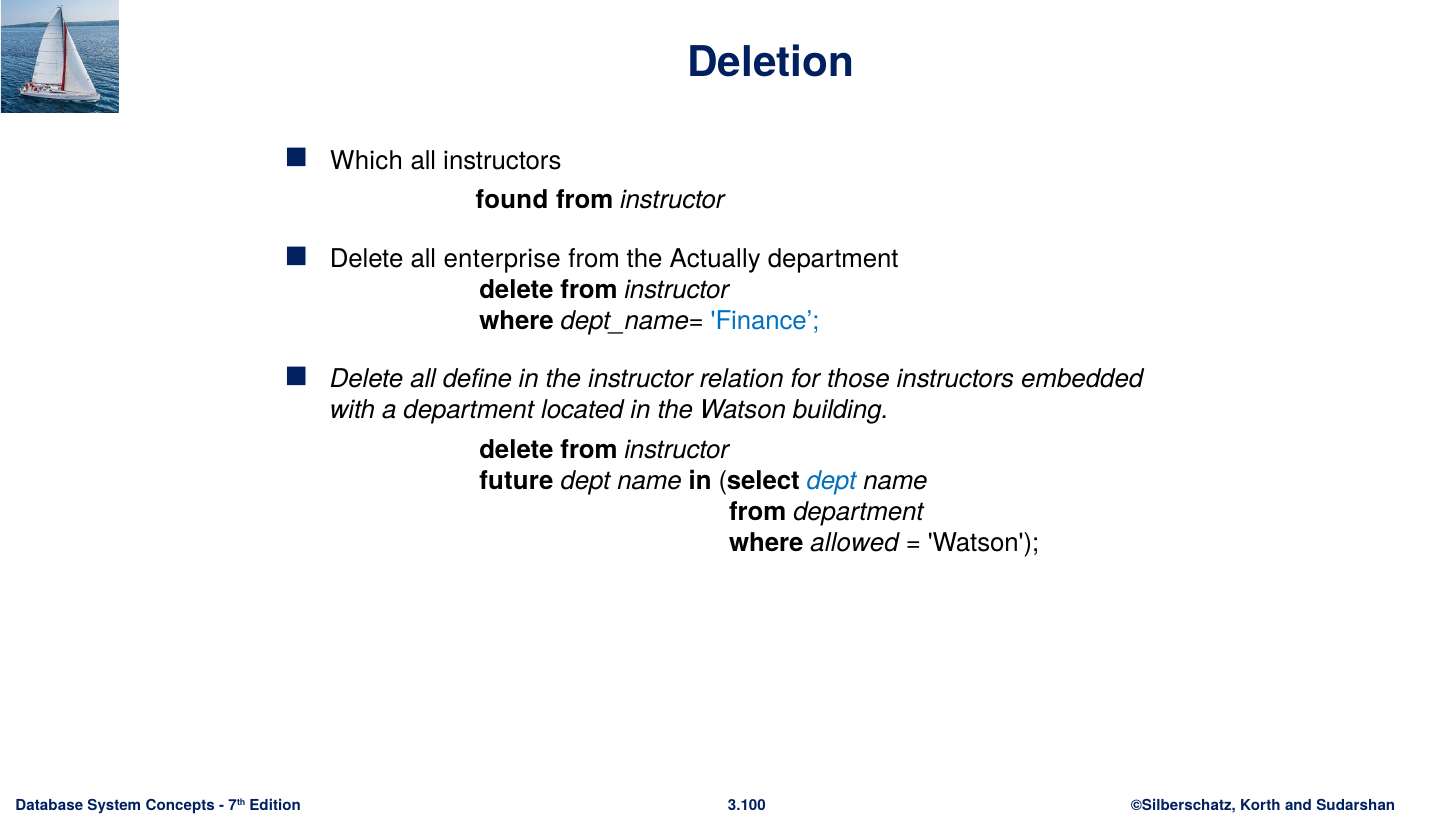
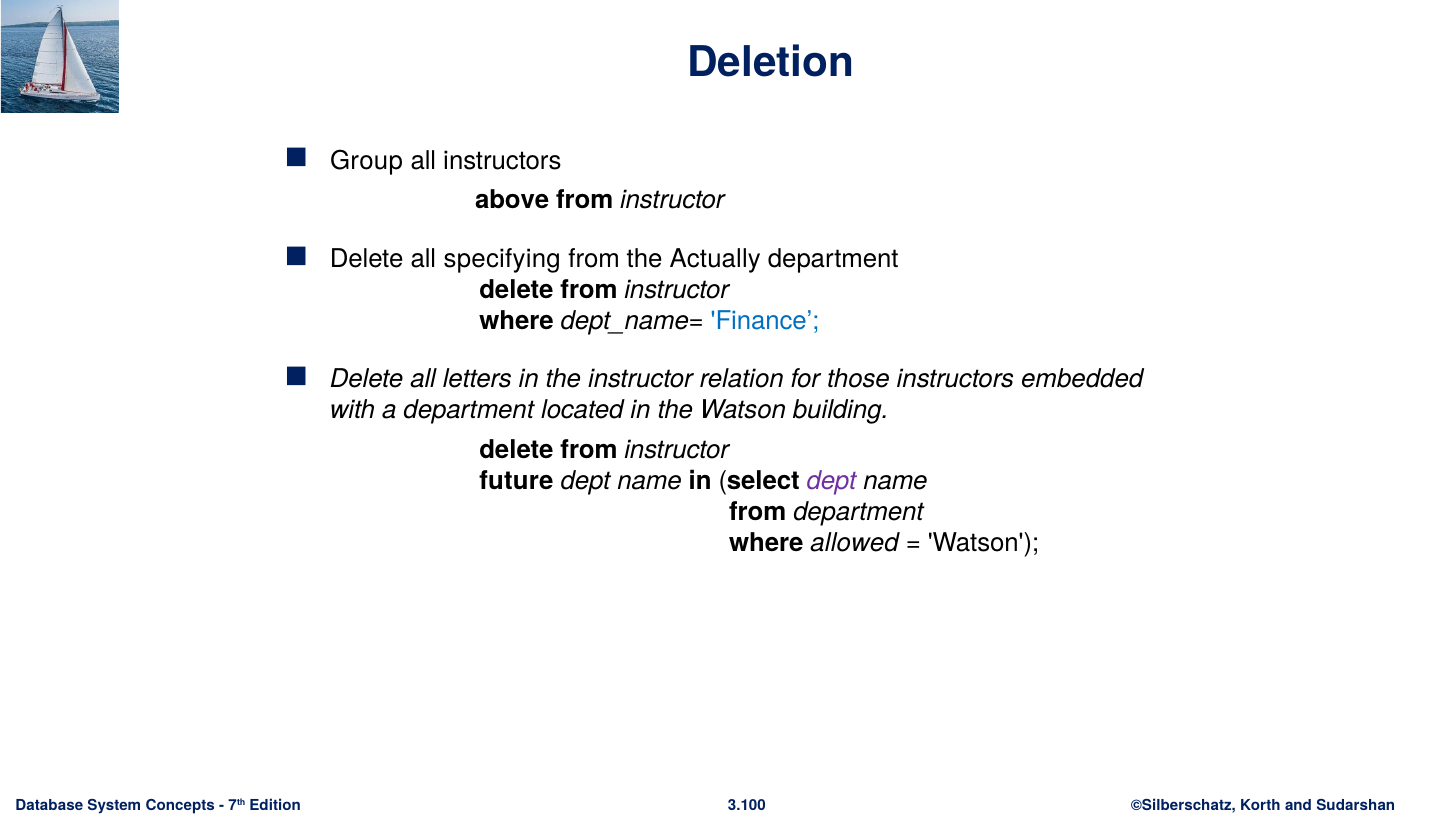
Which: Which -> Group (367, 161)
found: found -> above (512, 200)
enterprise: enterprise -> specifying (502, 259)
define: define -> letters (477, 379)
dept colour: blue -> purple (831, 481)
